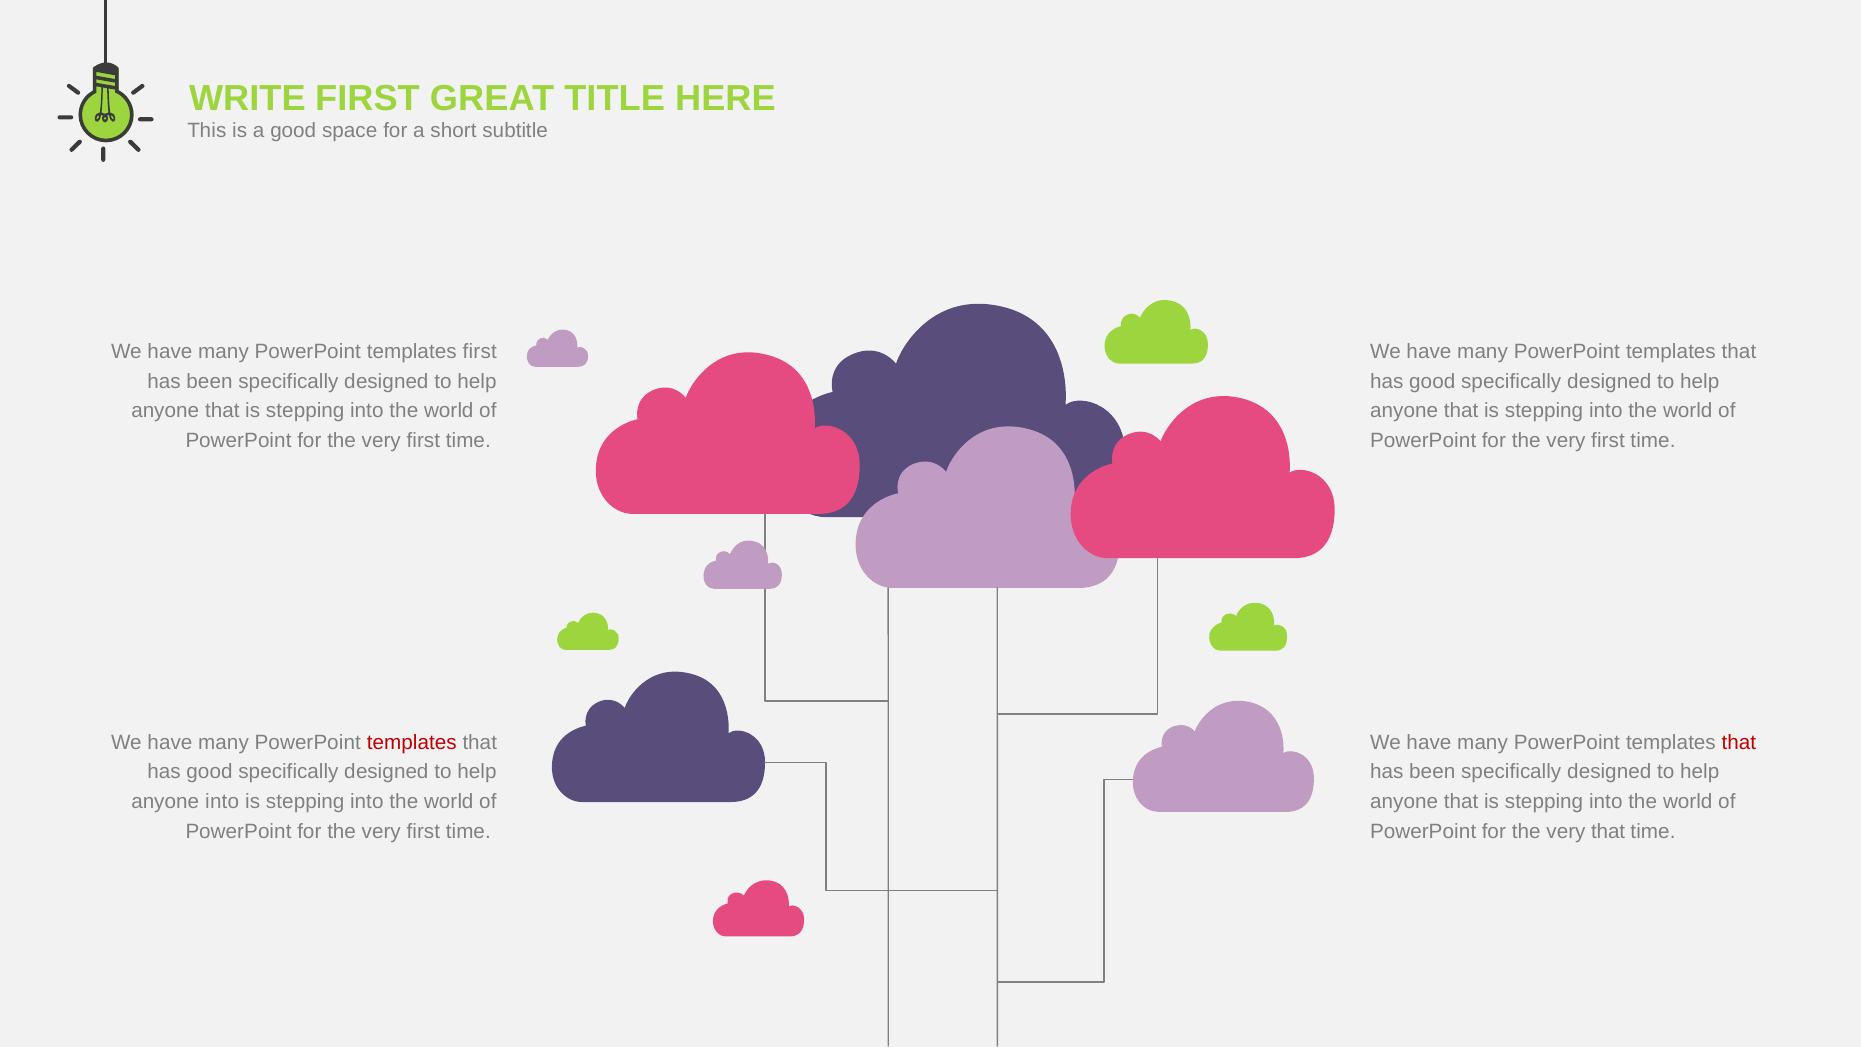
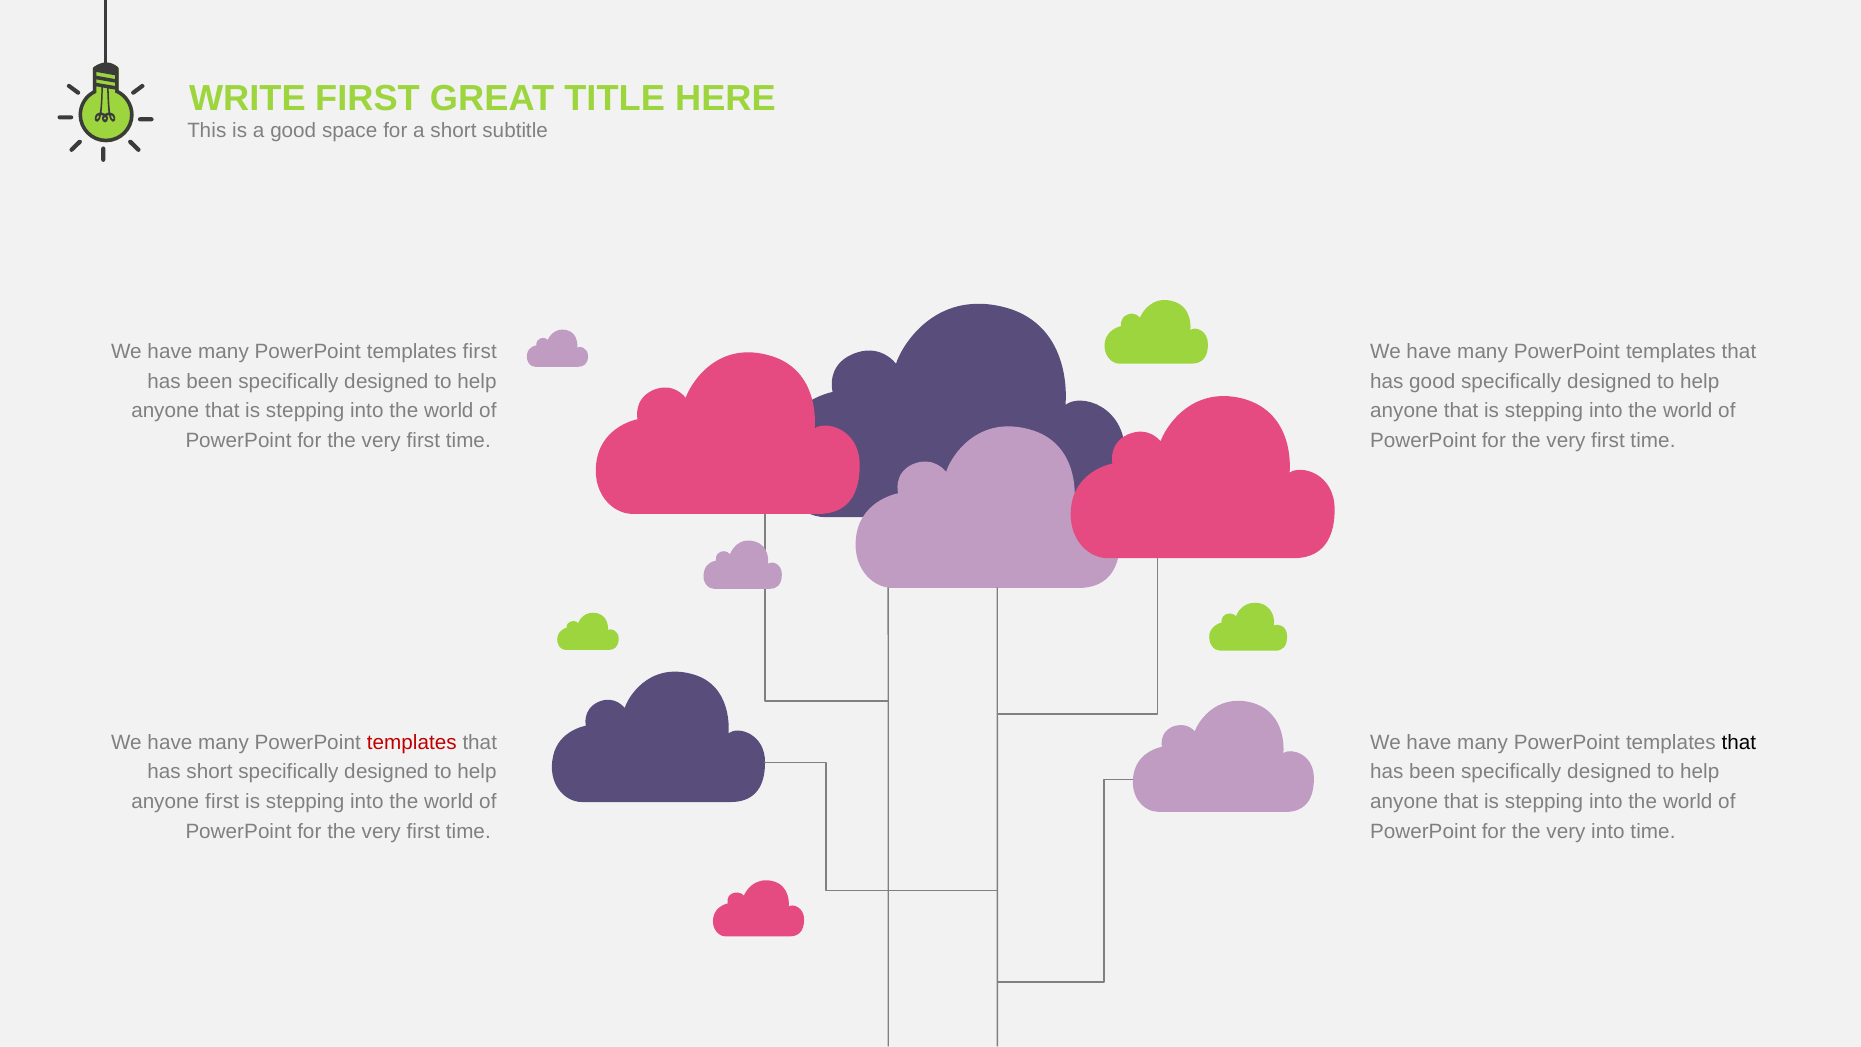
that colour: red -> black (1739, 742)
good: good -> short (209, 772)
anyone into: into -> first (222, 801)
very that: that -> into (1608, 831)
